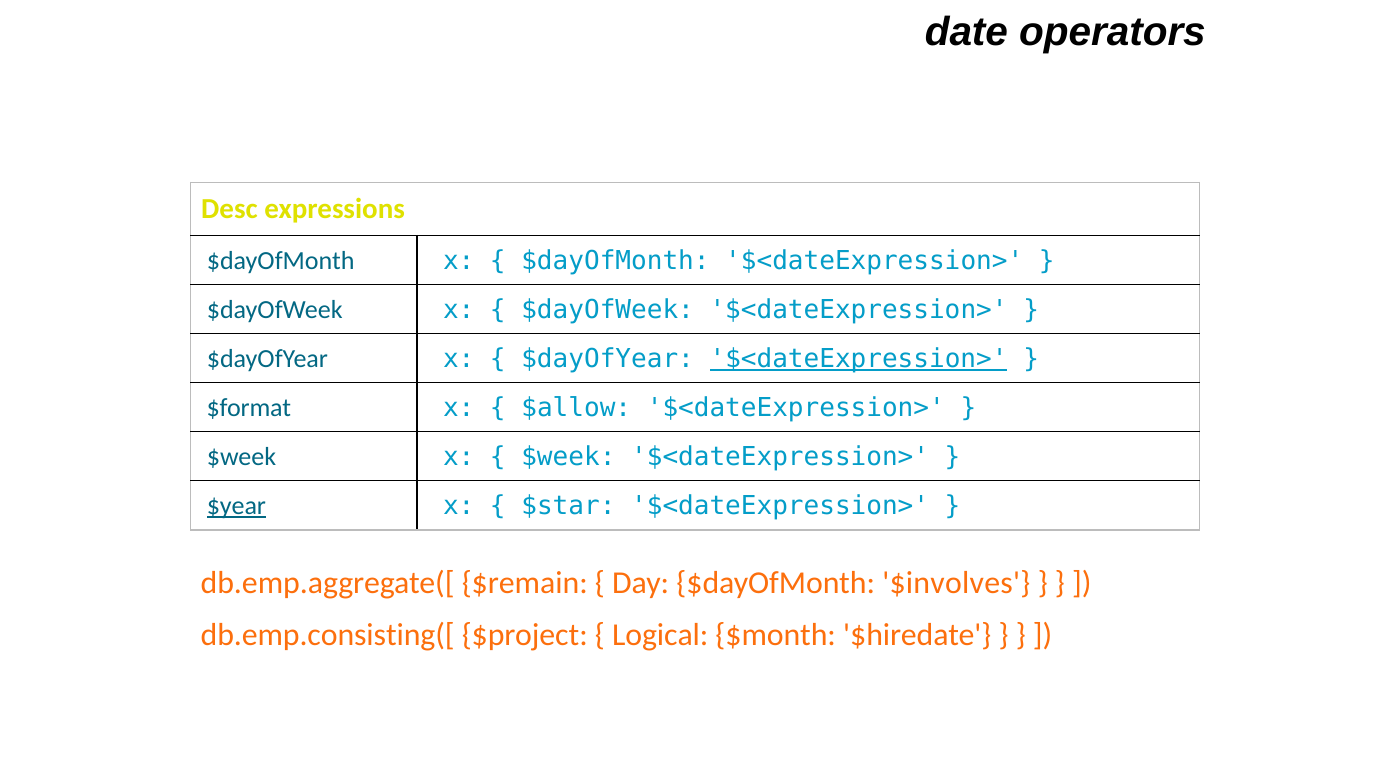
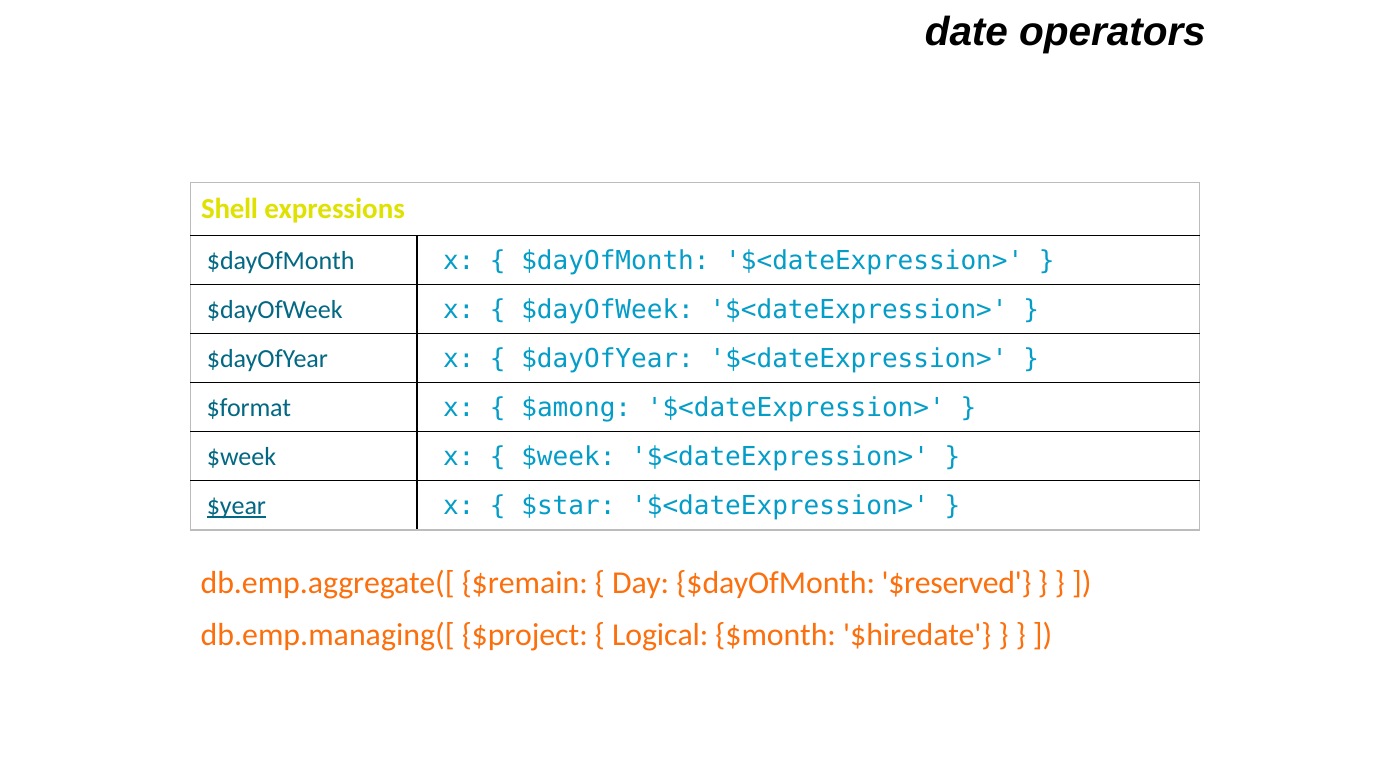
Desc: Desc -> Shell (230, 209)
$<dateExpression> underline: present -> none (859, 359)
$allow: $allow -> $among (576, 408)
$involves: $involves -> $reserved (957, 583)
db.emp.consisting([: db.emp.consisting([ -> db.emp.managing([ (328, 635)
